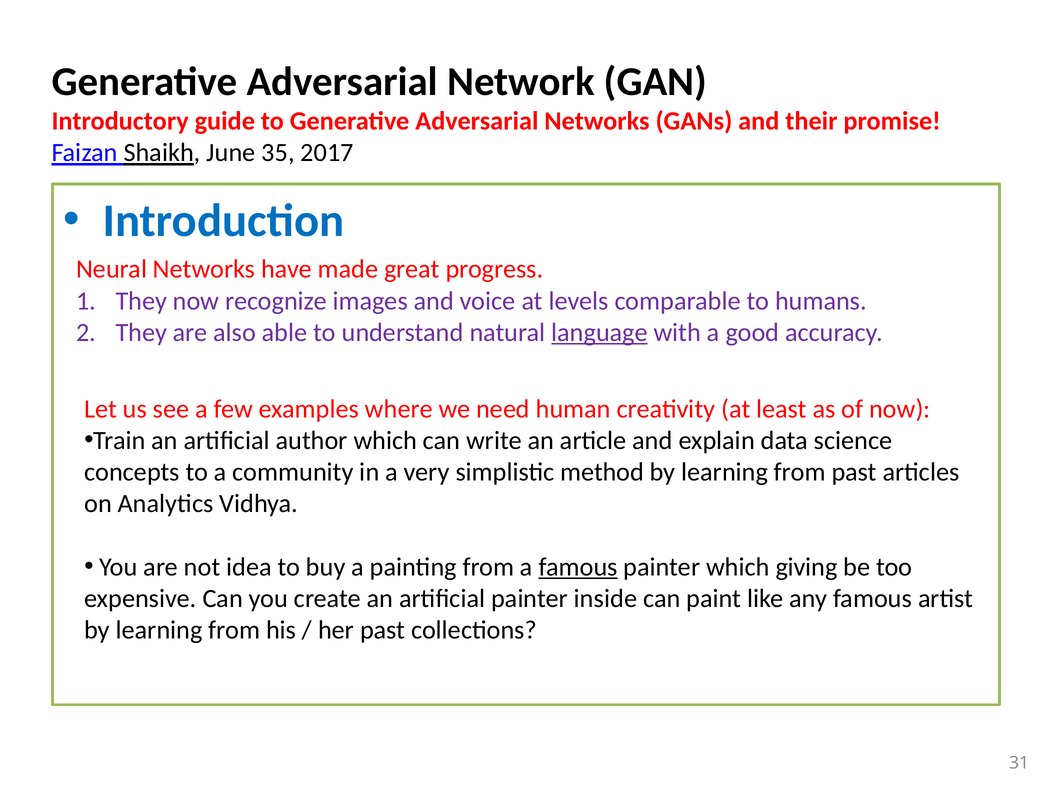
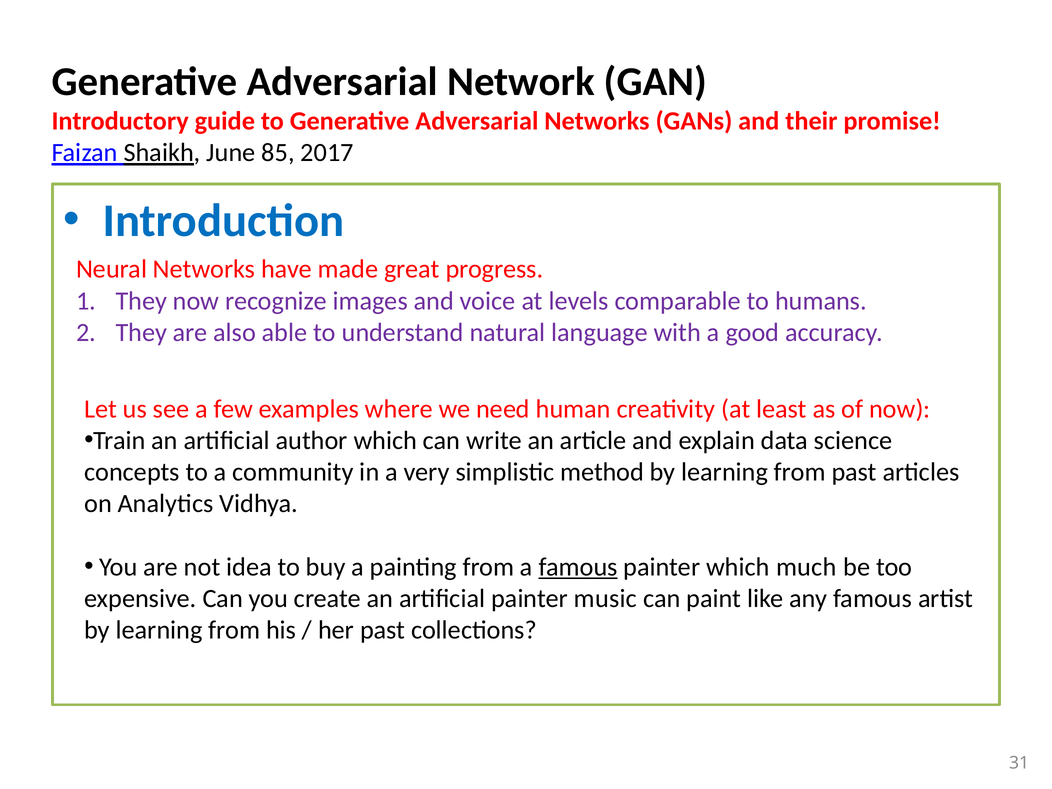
35: 35 -> 85 (278, 153)
language underline: present -> none (600, 332)
giving: giving -> much (806, 567)
inside: inside -> music (605, 598)
